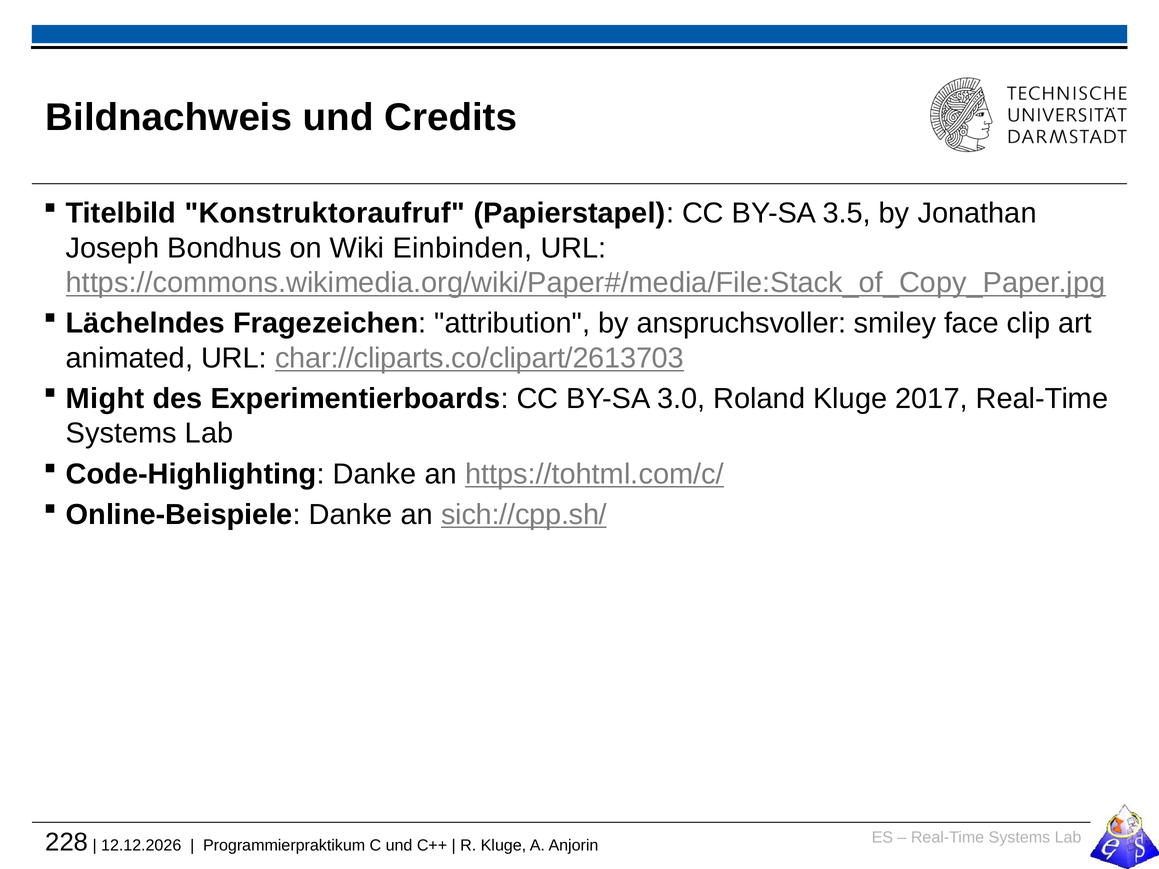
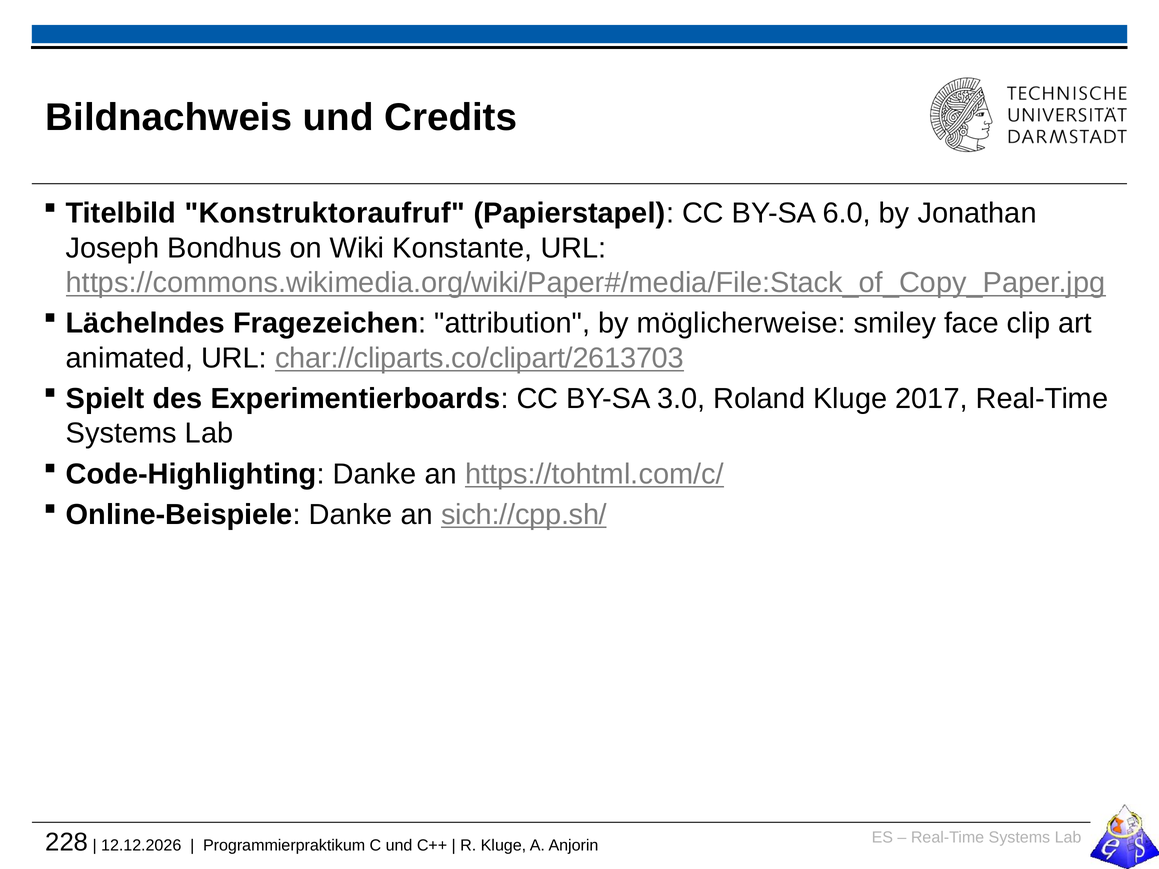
3.5: 3.5 -> 6.0 (847, 213)
Einbinden: Einbinden -> Konstante (462, 248)
anspruchsvoller: anspruchsvoller -> möglicherweise (741, 323)
Might: Might -> Spielt (105, 399)
